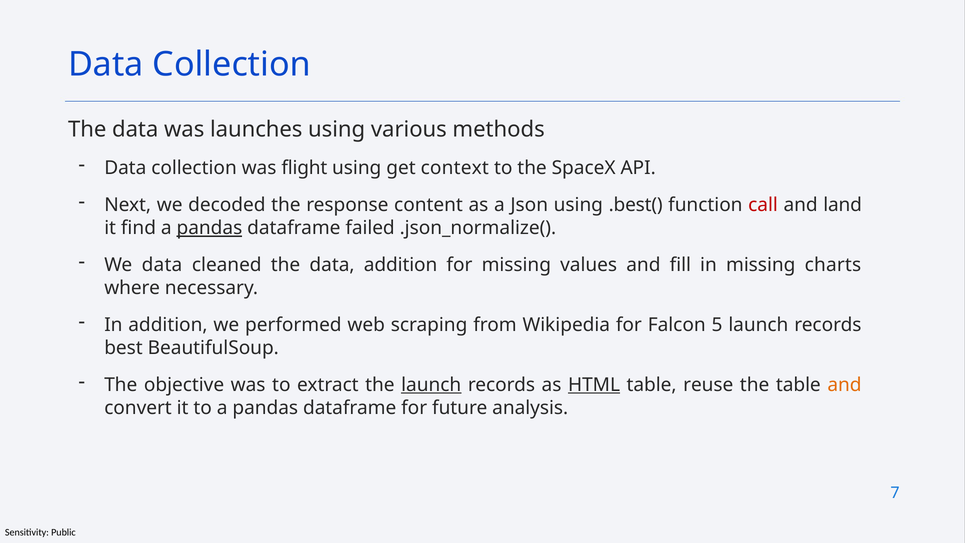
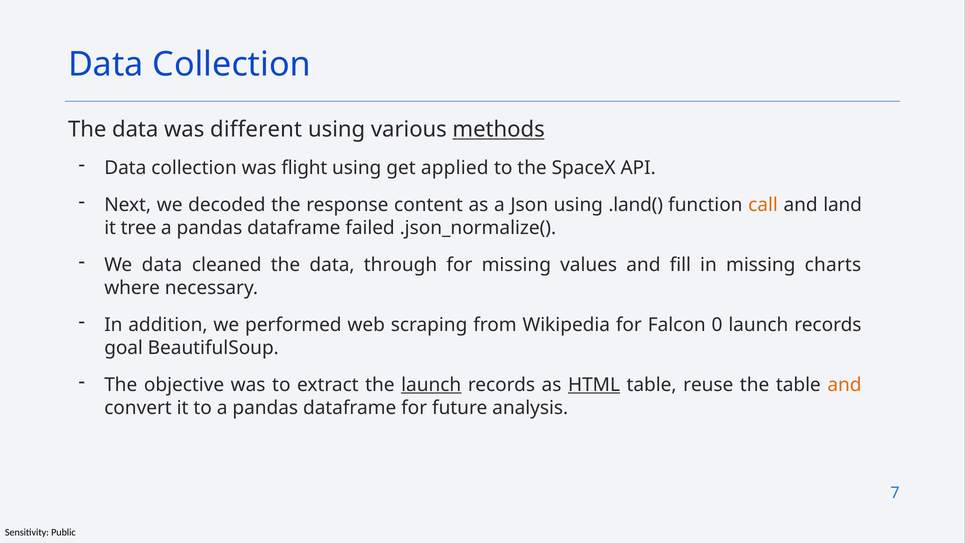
launches: launches -> different (256, 129)
methods underline: none -> present (499, 129)
context: context -> applied (455, 168)
.best(: .best( -> .land( (636, 205)
call colour: red -> orange (763, 205)
find: find -> tree (139, 228)
pandas underline: present -> none (209, 228)
data addition: addition -> through (401, 265)
5: 5 -> 0 (717, 325)
best: best -> goal (124, 348)
